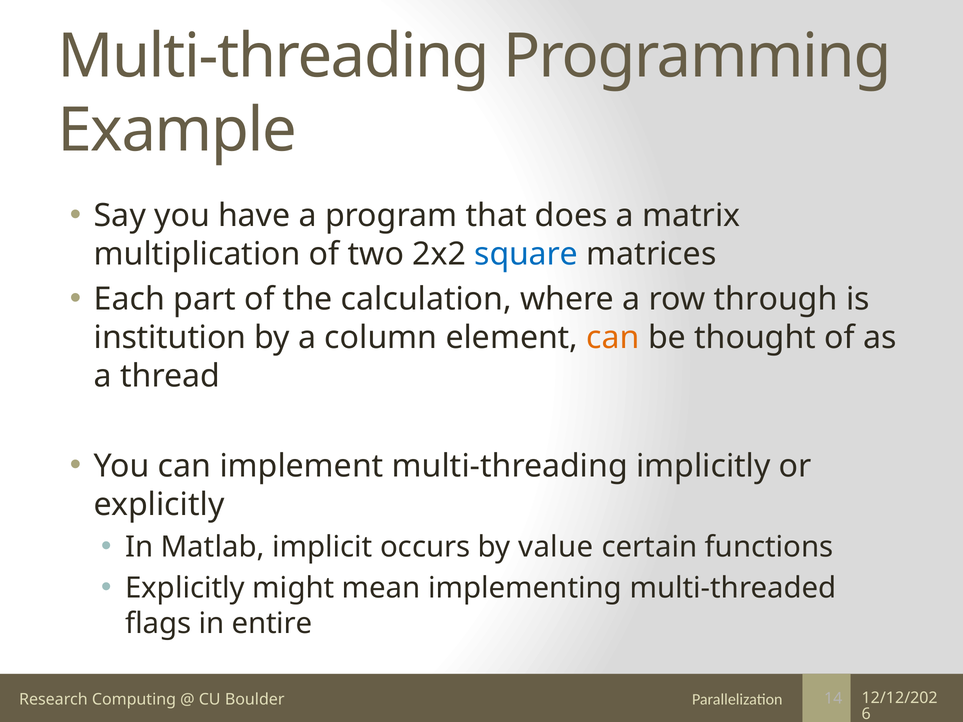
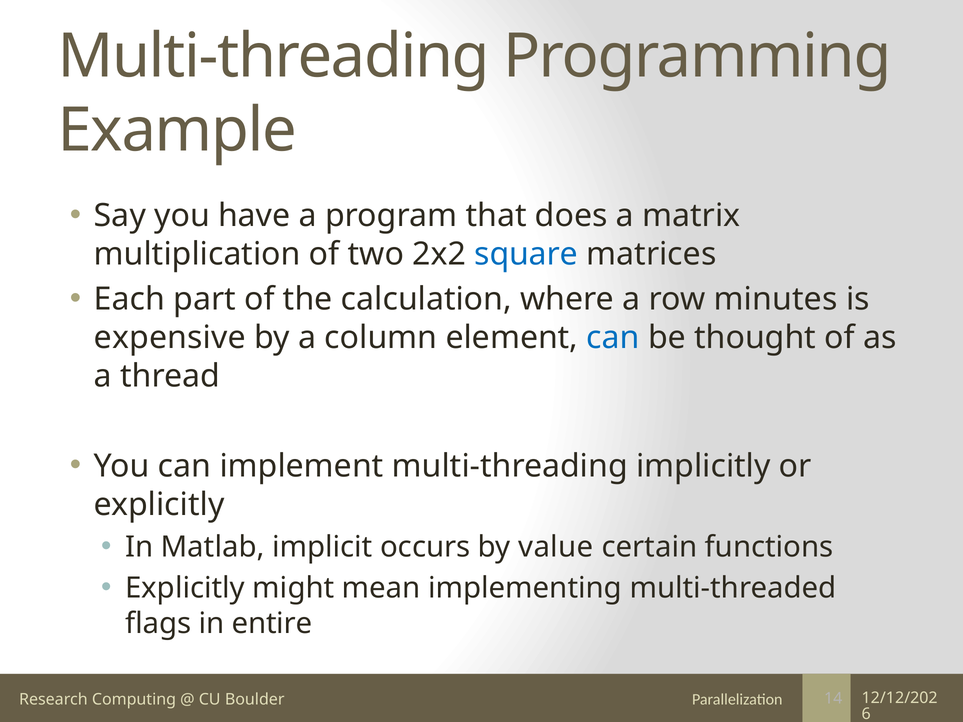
through: through -> minutes (776, 299)
institution: institution -> expensive (170, 338)
can colour: orange -> blue (613, 338)
